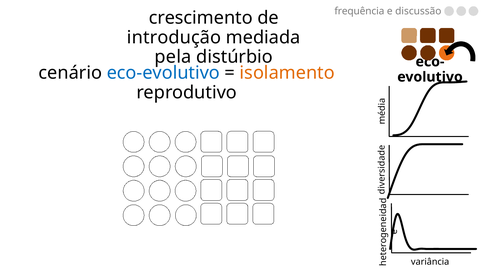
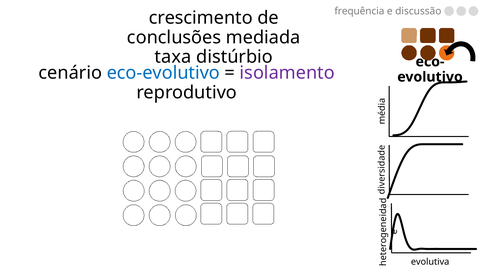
introdução: introdução -> conclusões (174, 37)
pela: pela -> taxa (173, 57)
isolamento colour: orange -> purple (287, 73)
variância: variância -> evolutiva (430, 262)
